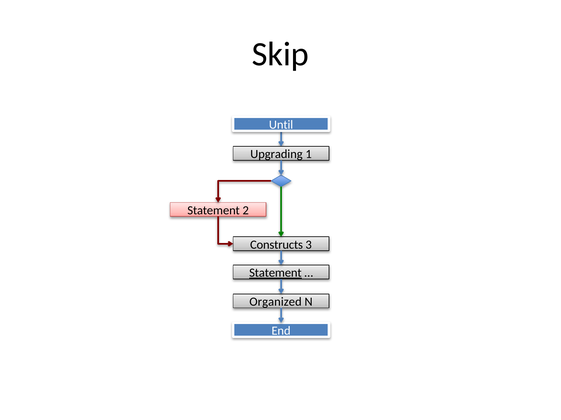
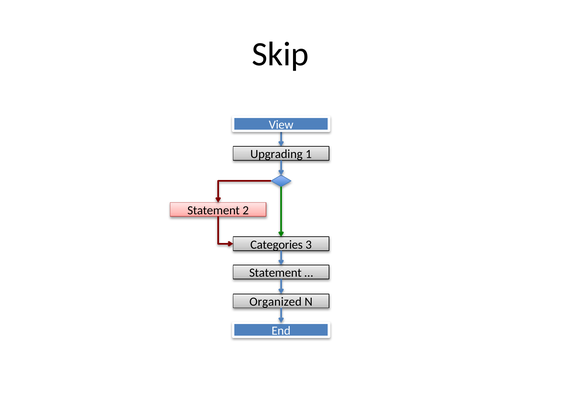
Until: Until -> View (281, 125)
Constructs: Constructs -> Categories (277, 245)
Statement underline: present -> none (275, 273)
